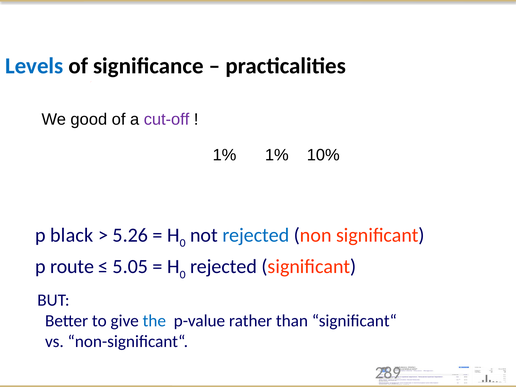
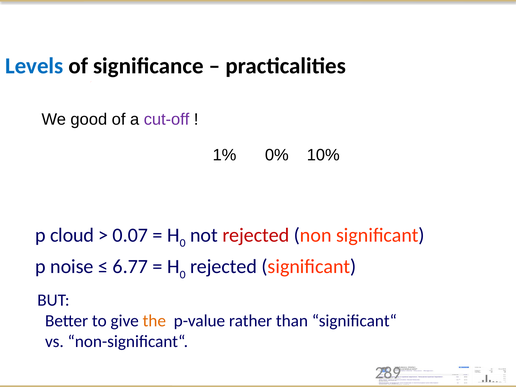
1% 1%: 1% -> 0% (277, 155)
black: black -> cloud (72, 235)
5.26: 5.26 -> 0.07 (130, 235)
rejected colour: blue -> red (256, 235)
route: route -> noise (72, 267)
5.05: 5.05 -> 6.77 (130, 267)
the colour: blue -> orange (154, 321)
